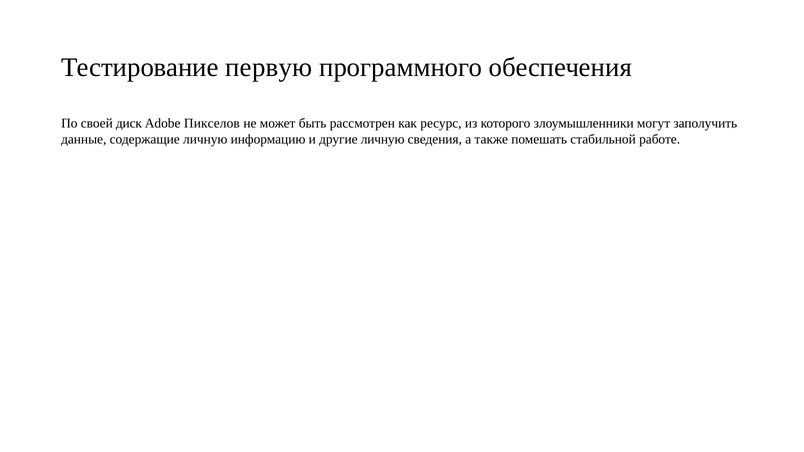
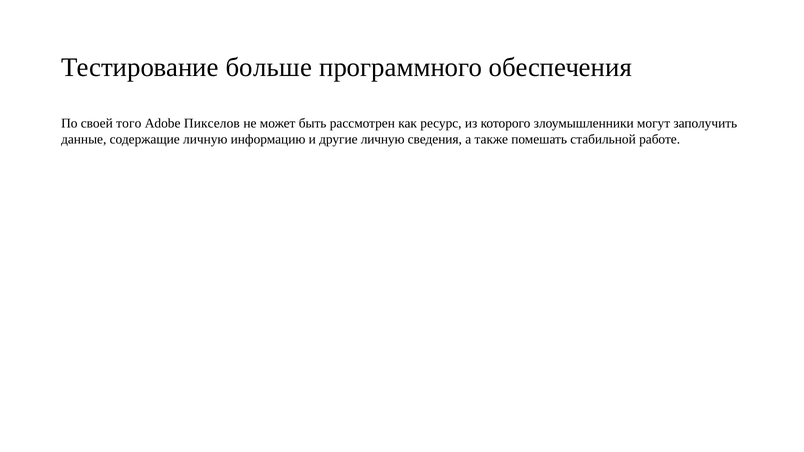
первую: первую -> больше (269, 68)
диск: диск -> того (129, 123)
